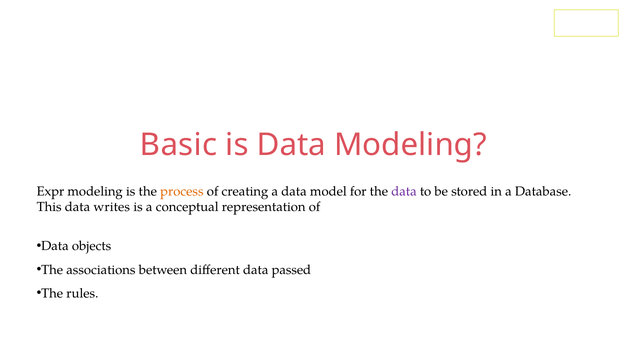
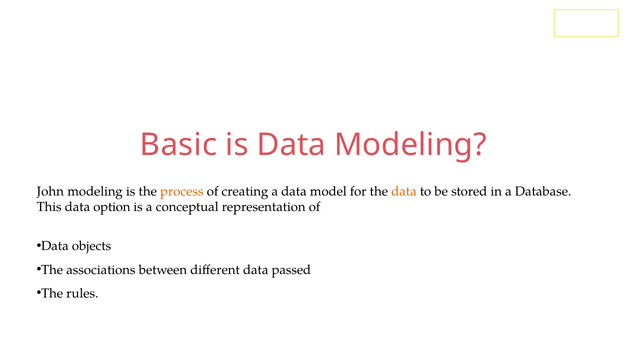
Expr: Expr -> John (50, 191)
data colour: purple -> orange (404, 191)
writes: writes -> option (112, 207)
